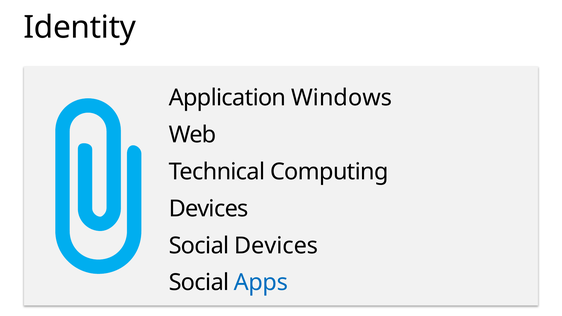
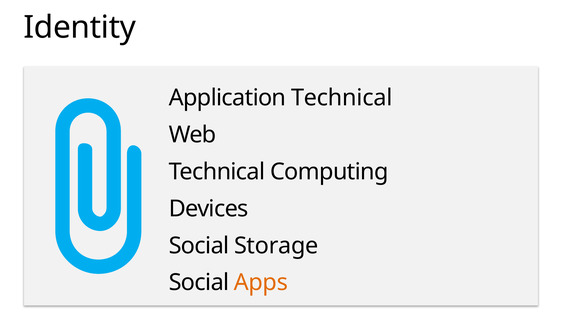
Application Windows: Windows -> Technical (342, 98)
Social Devices: Devices -> Storage (276, 246)
Apps colour: blue -> orange (261, 283)
